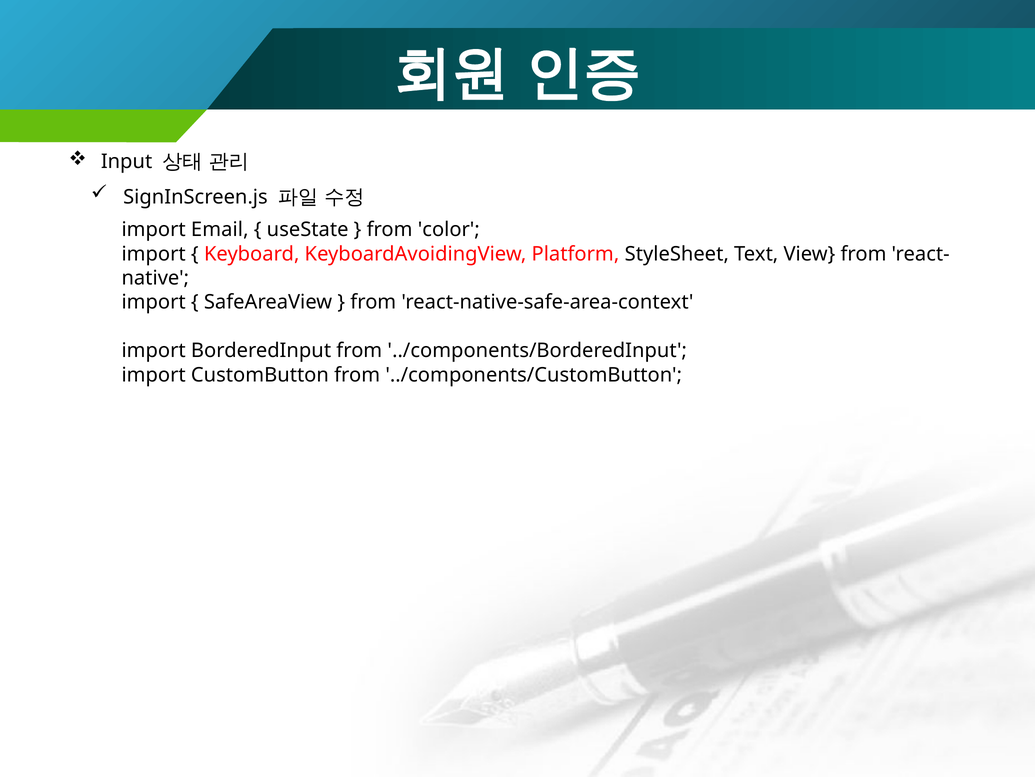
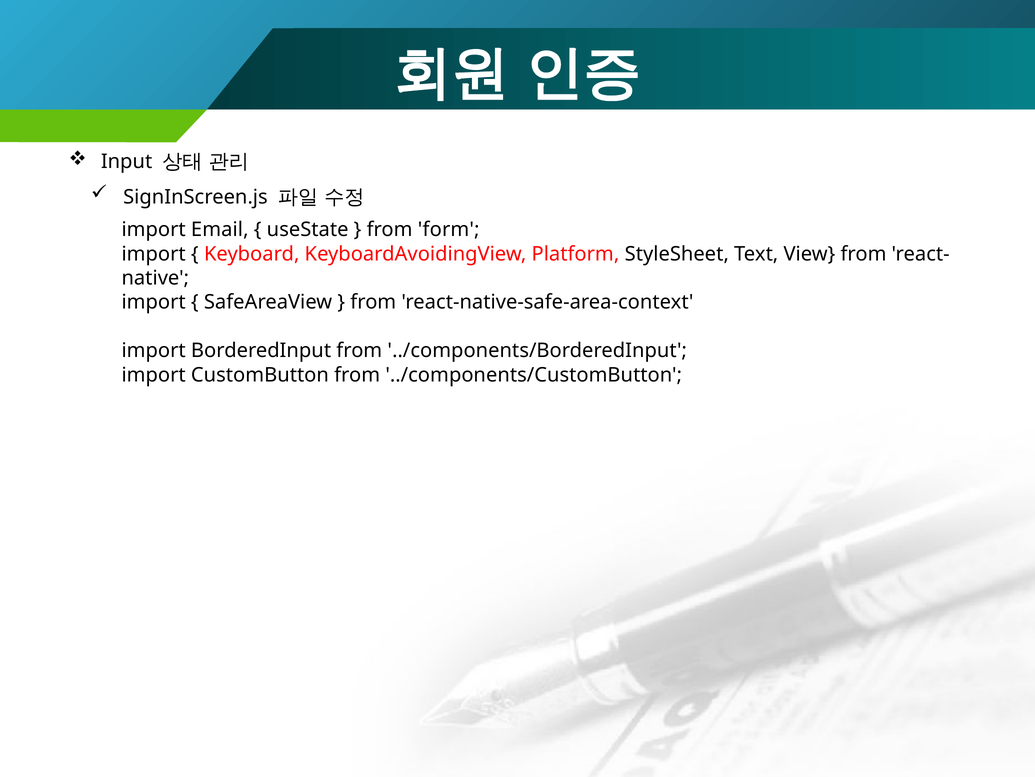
color: color -> form (449, 230)
